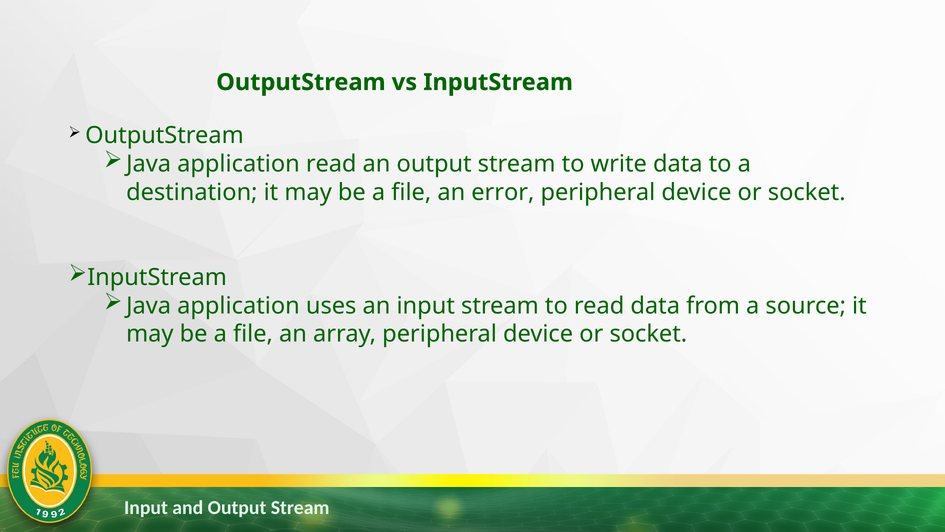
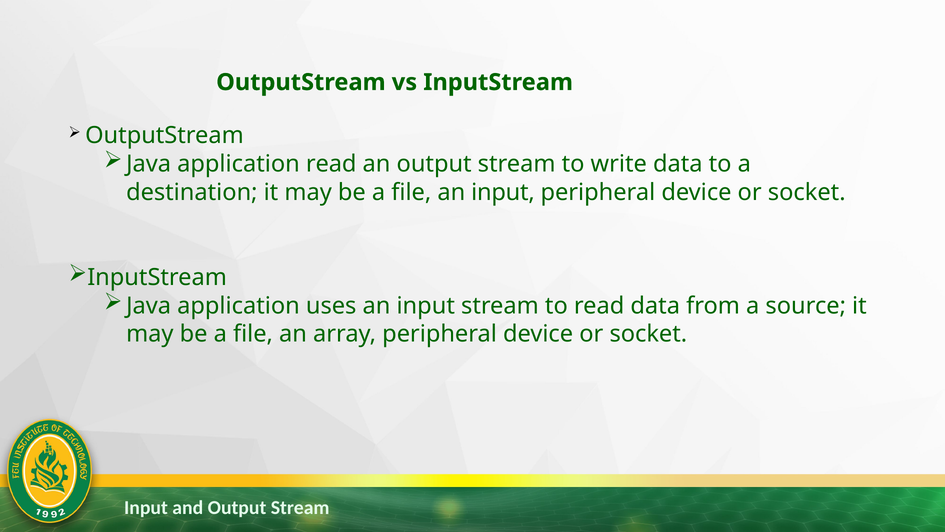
file an error: error -> input (503, 192)
